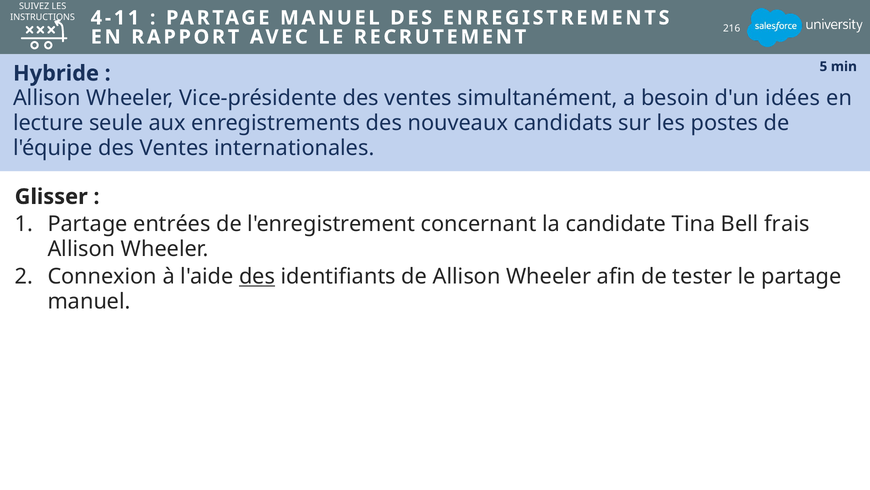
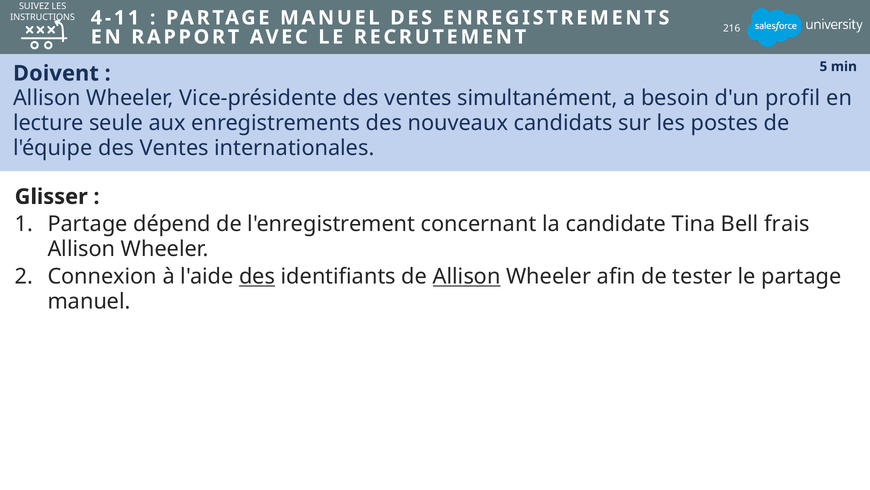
Hybride: Hybride -> Doivent (56, 73)
idées: idées -> profil (793, 98)
entrées: entrées -> dépend (172, 224)
Allison underline: none -> present (467, 276)
